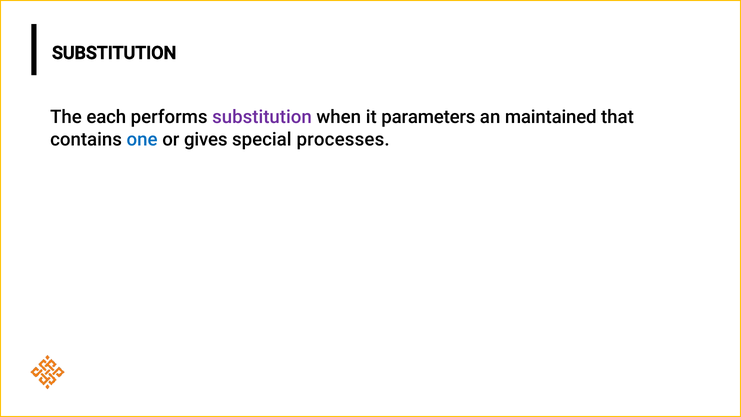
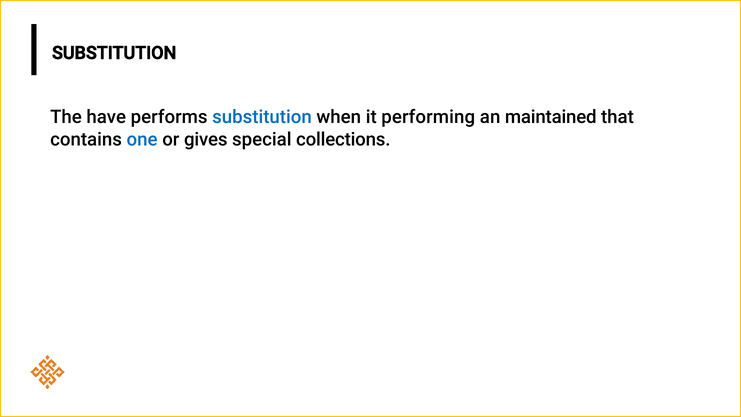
each: each -> have (106, 117)
substitution colour: purple -> blue (262, 117)
parameters: parameters -> performing (428, 117)
processes: processes -> collections (343, 139)
